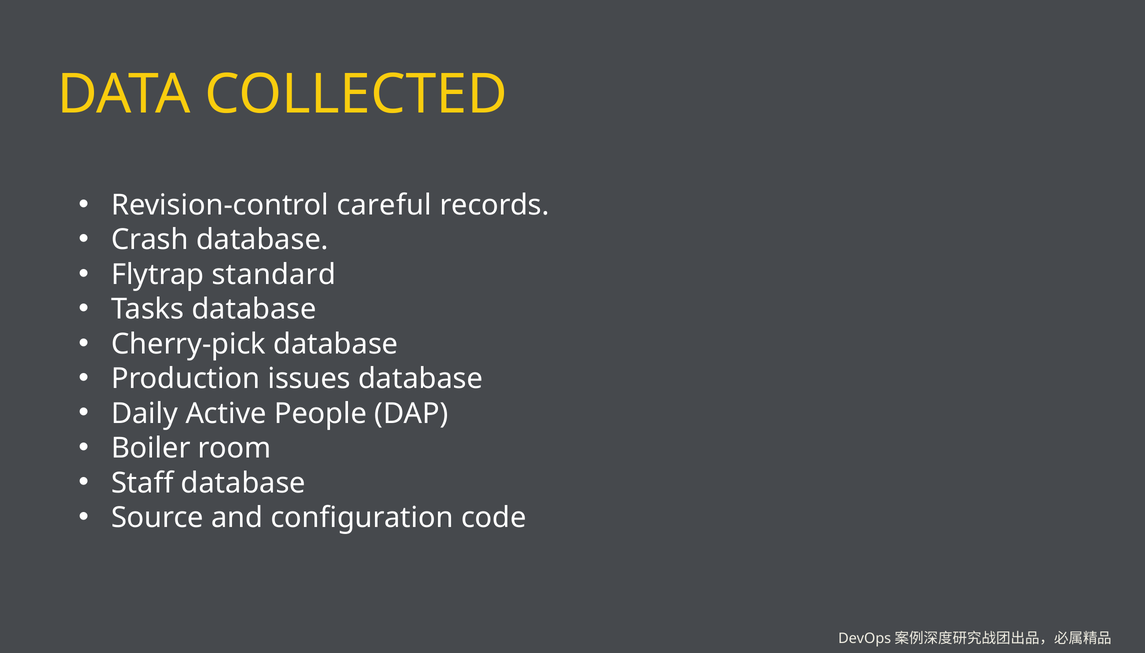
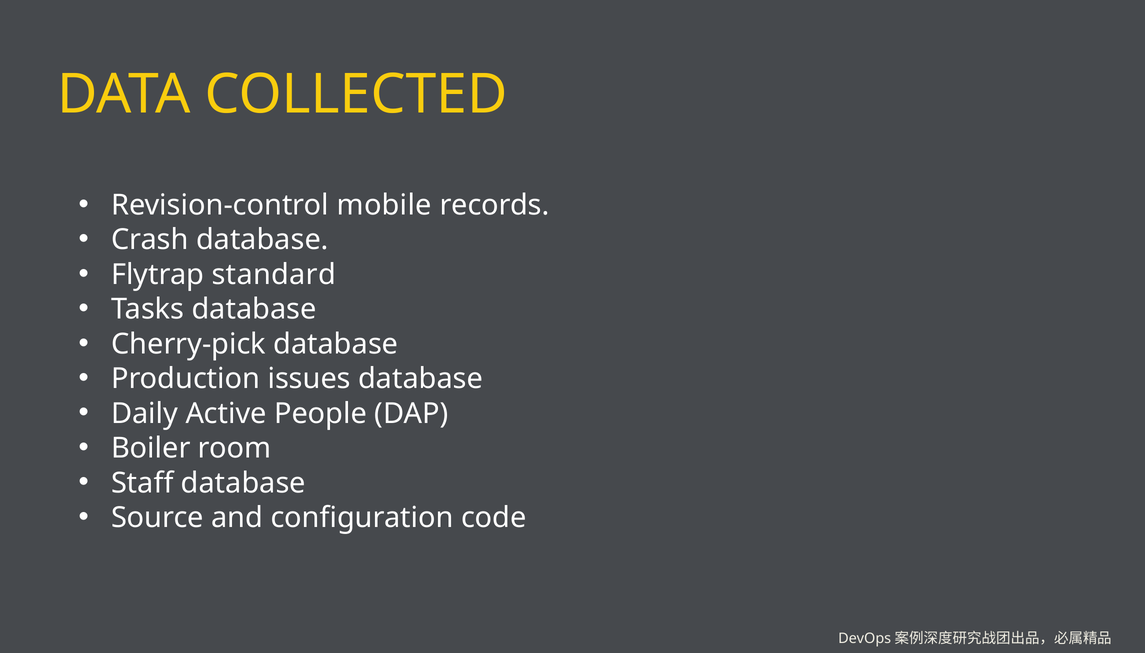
careful: careful -> mobile (384, 205)
